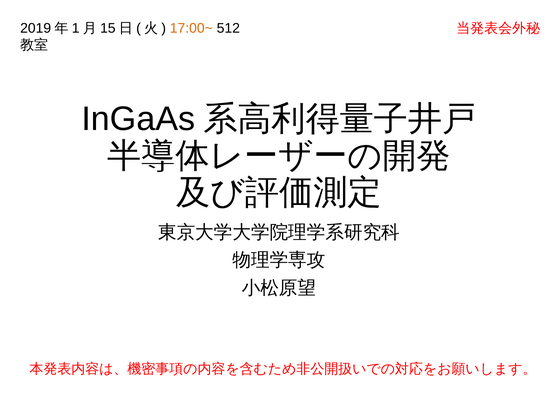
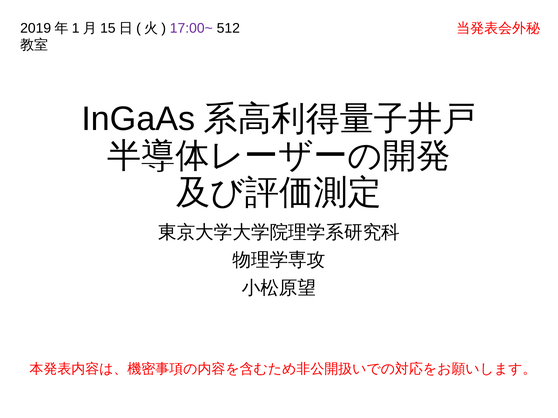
17:00~ colour: orange -> purple (191, 28)
